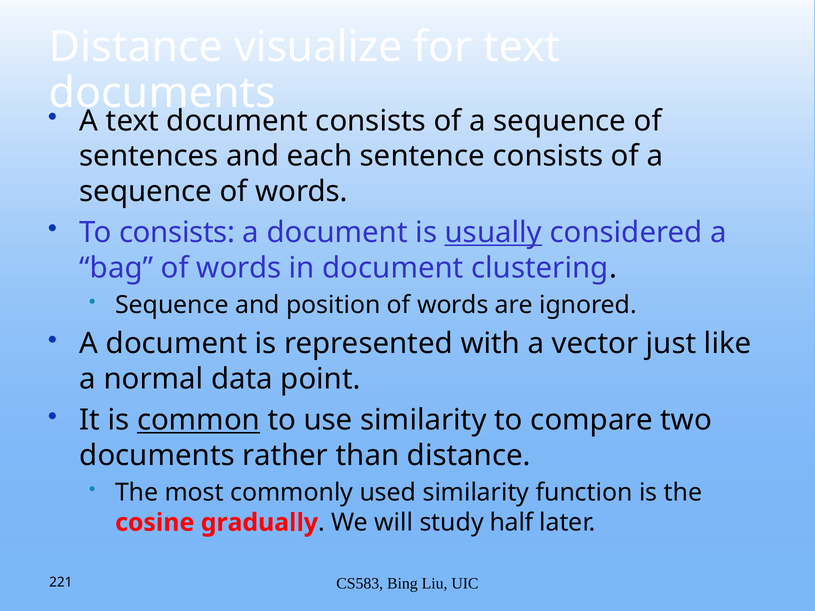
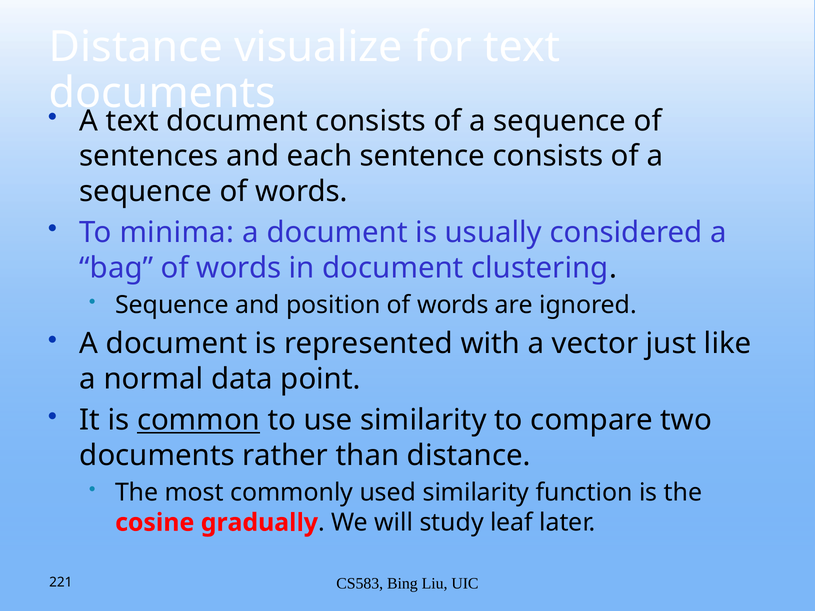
To consists: consists -> minima (177, 233)
usually underline: present -> none (493, 233)
half: half -> leaf (512, 523)
